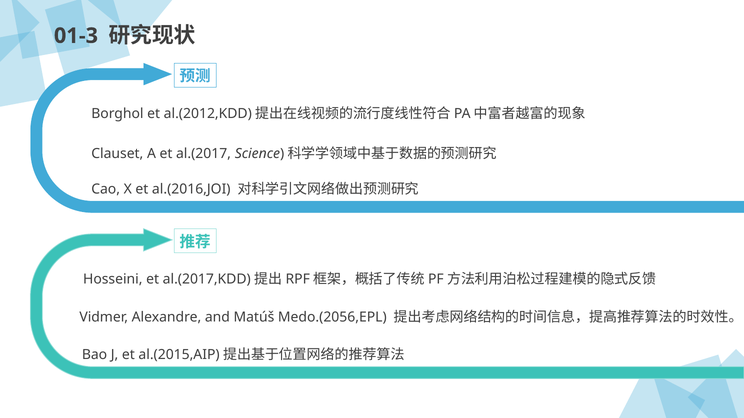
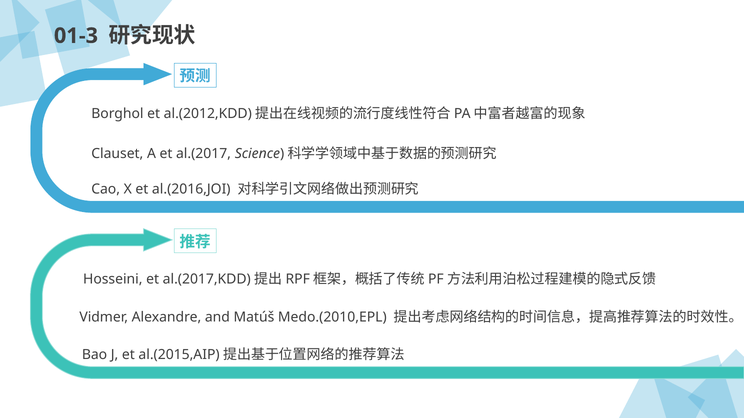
Medo.(2056,EPL: Medo.(2056,EPL -> Medo.(2010,EPL (332, 318)
